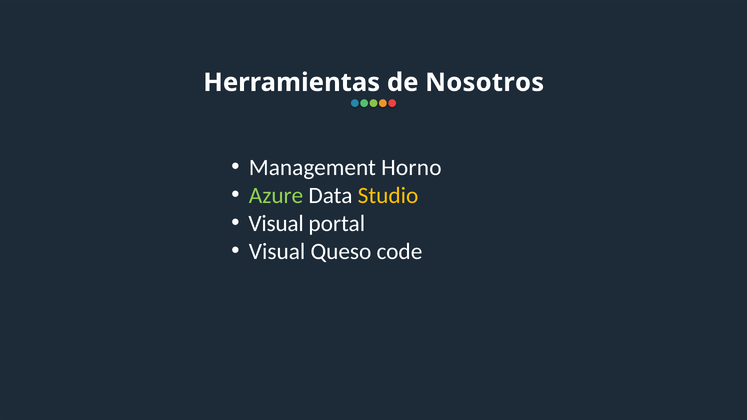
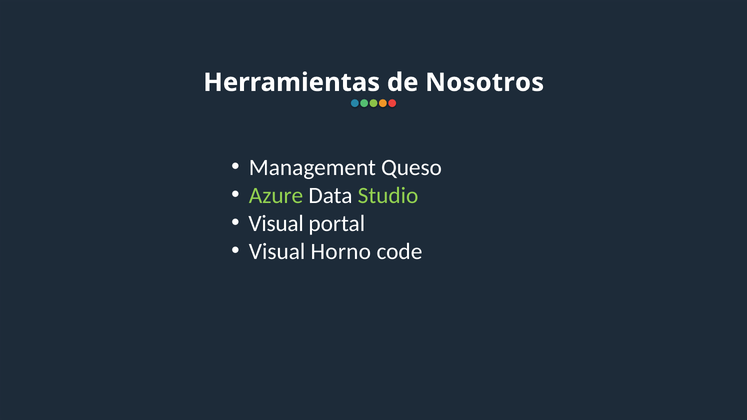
Horno: Horno -> Queso (412, 167)
Studio colour: yellow -> light green (388, 195)
Queso: Queso -> Horno (341, 251)
